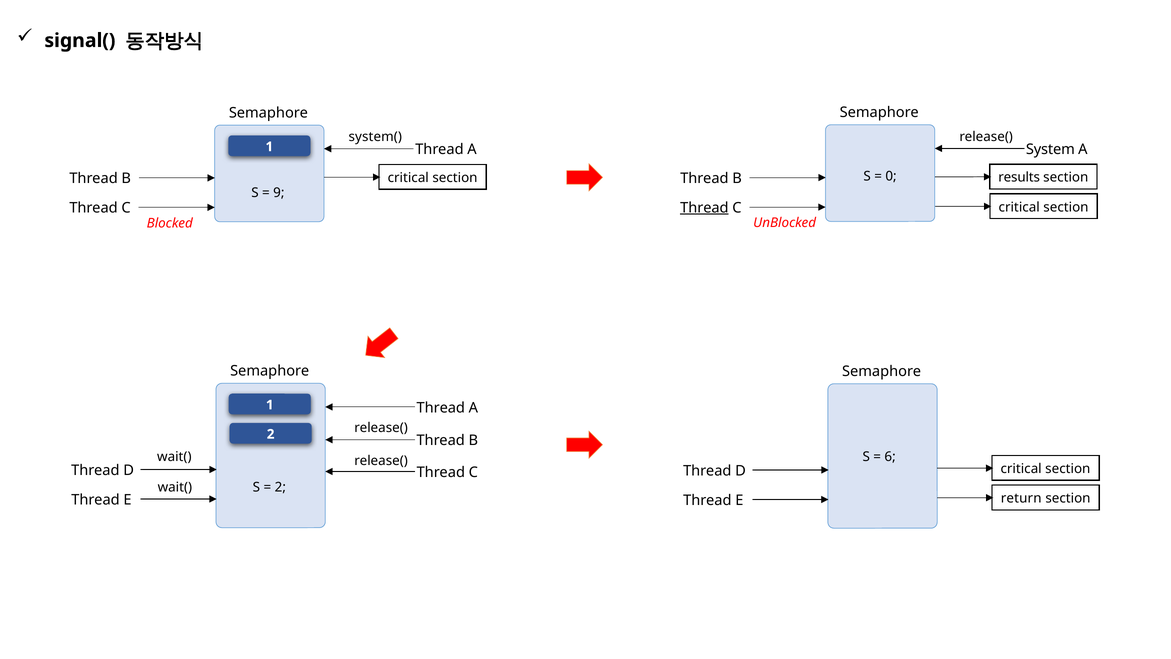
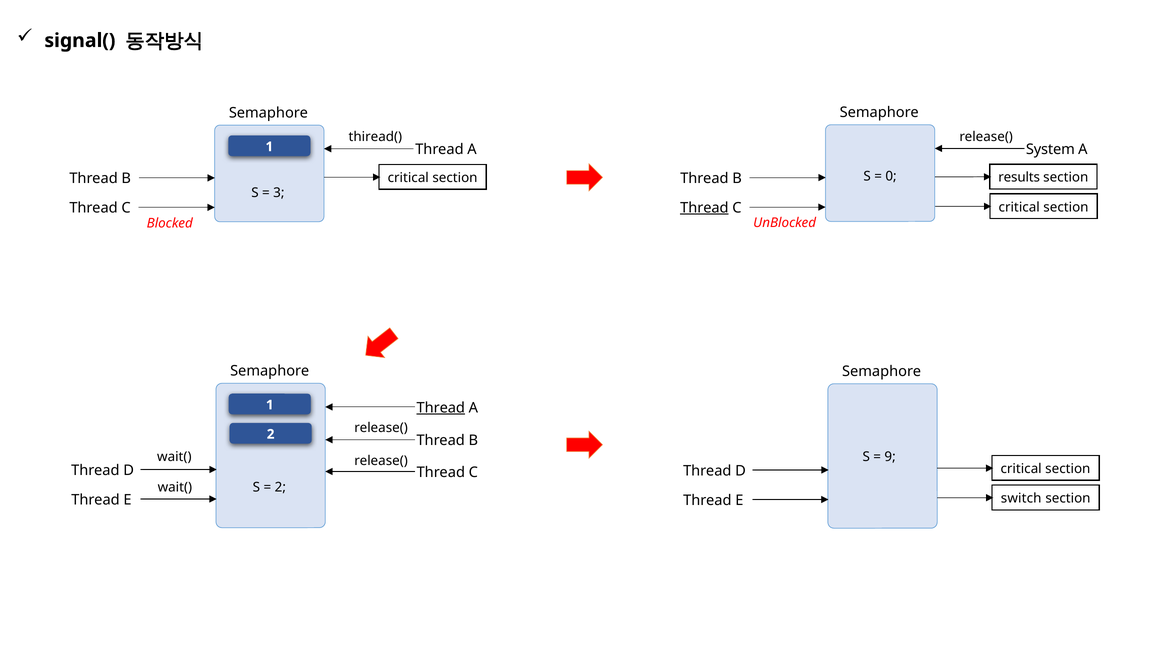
system(: system( -> thiread( (375, 137)
9: 9 -> 3 (279, 193)
Thread underline: none -> present (441, 408)
6: 6 -> 9 (890, 457)
return: return -> switch (1021, 498)
